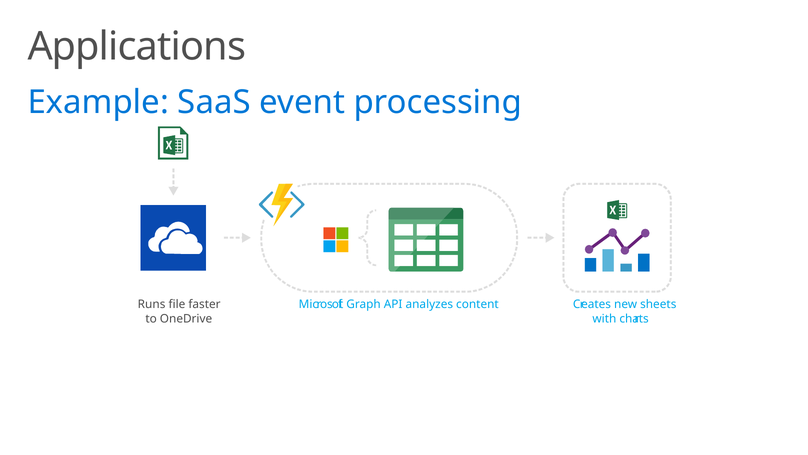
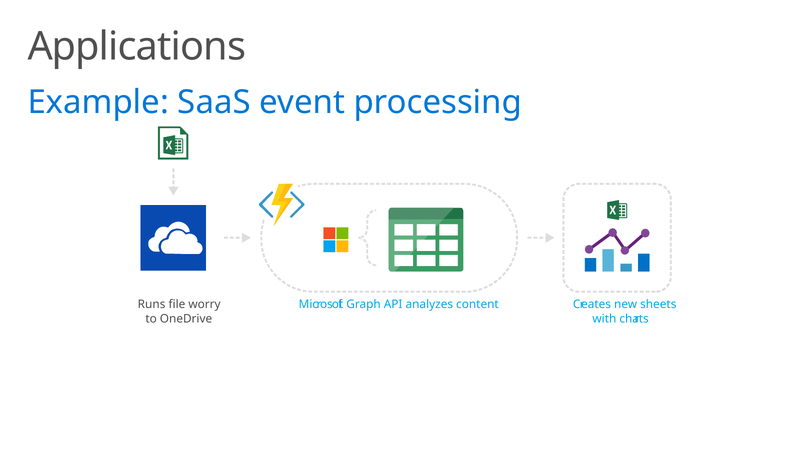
faster: faster -> worry (205, 304)
